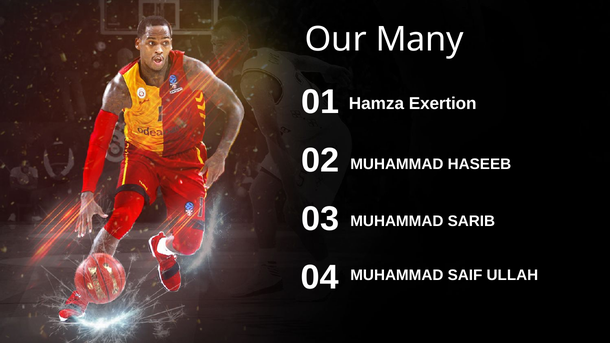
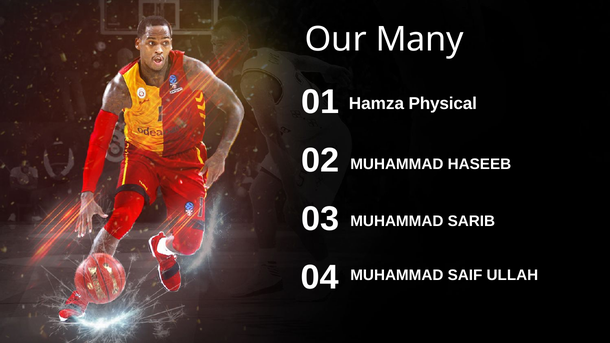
Exertion: Exertion -> Physical (443, 104)
